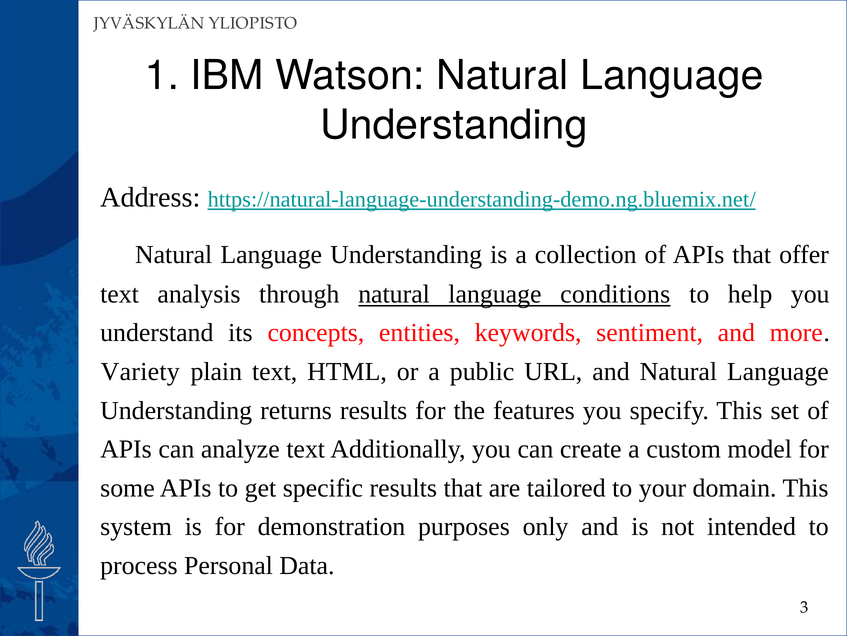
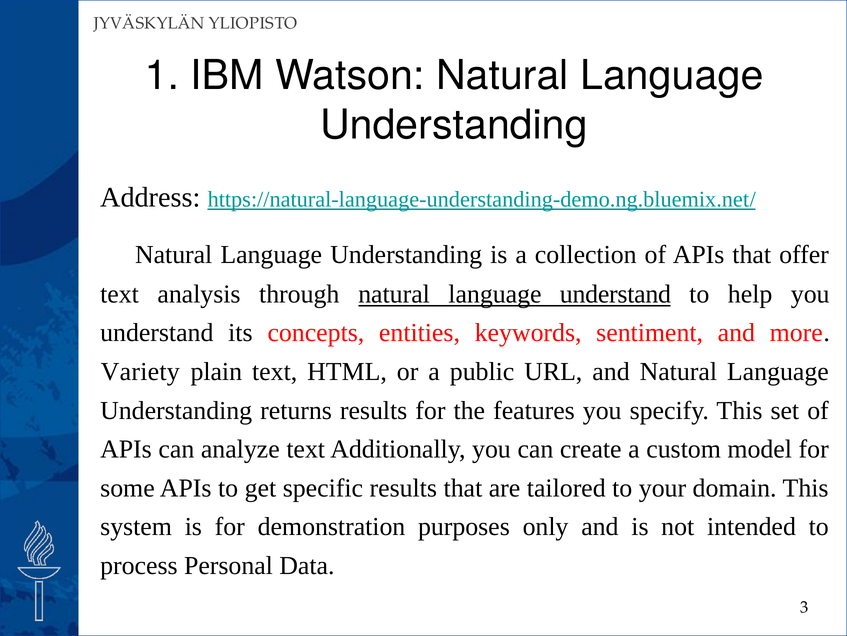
language conditions: conditions -> understand (615, 294)
